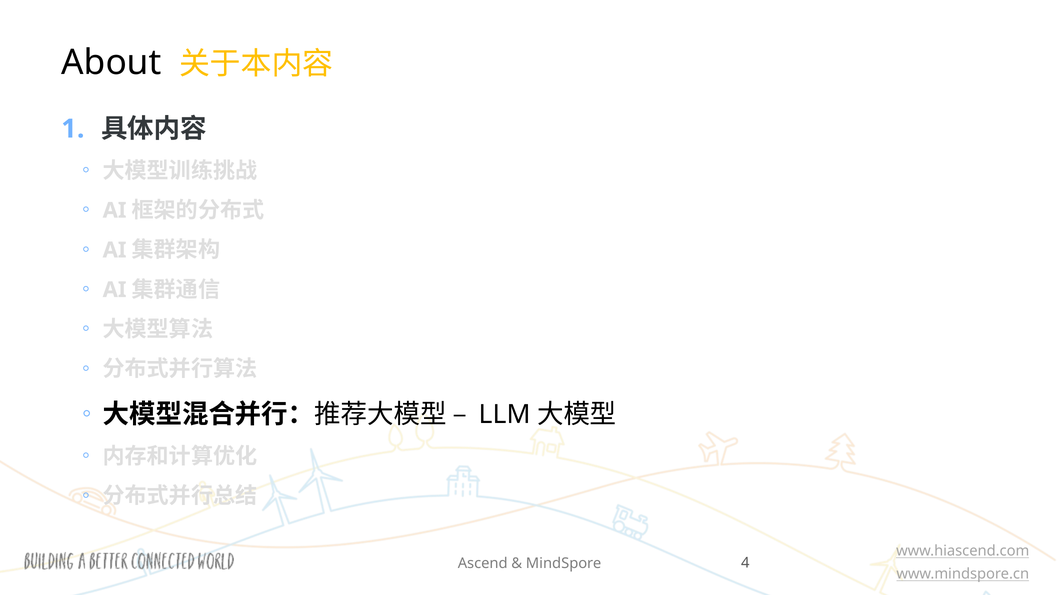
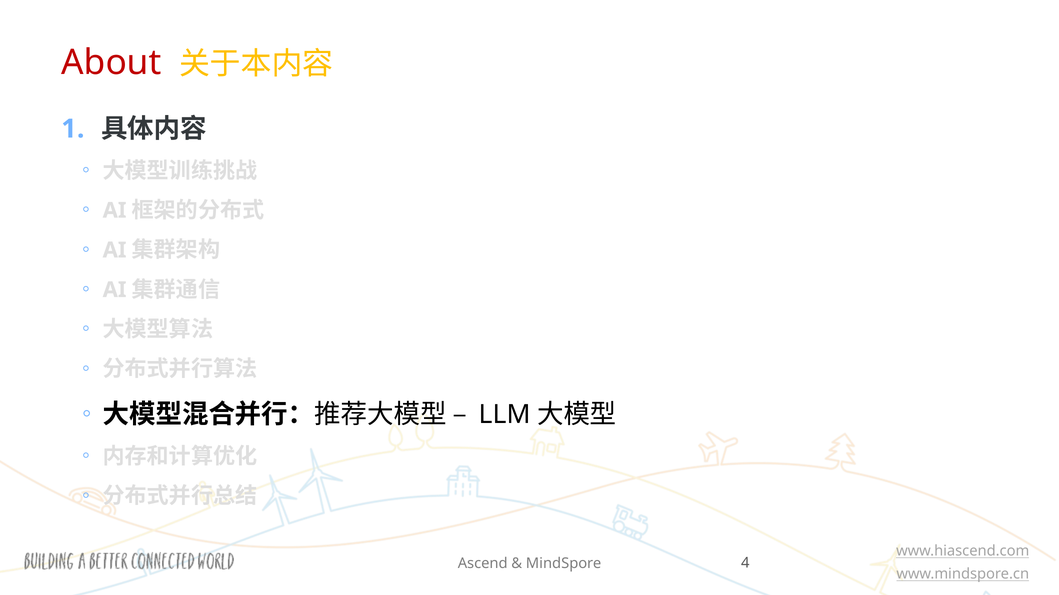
About colour: black -> red (111, 63)
